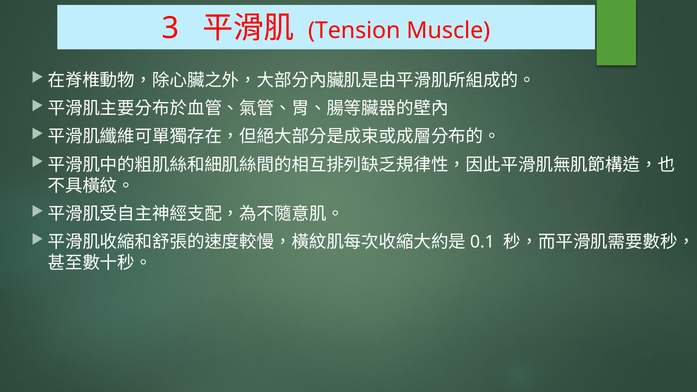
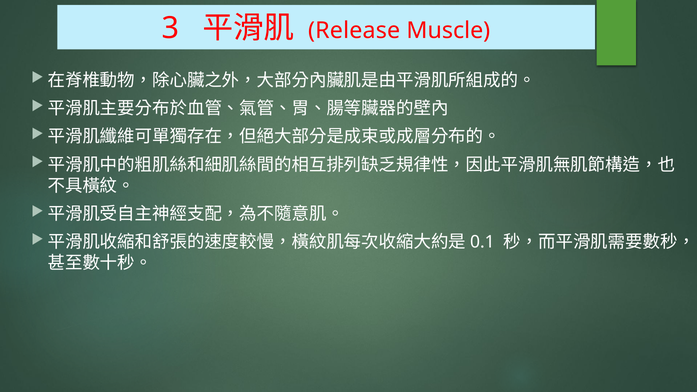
Tension: Tension -> Release (354, 30)
